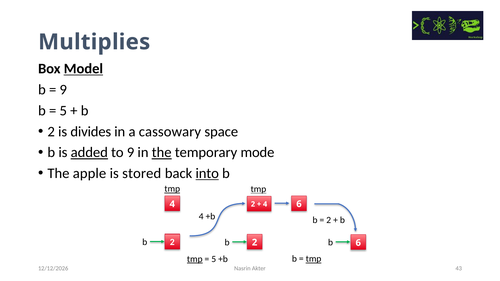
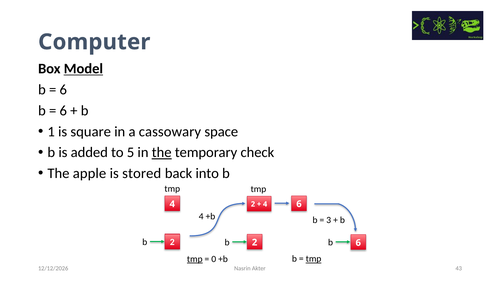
Multiplies: Multiplies -> Computer (94, 42)
9: 9 -> 6 (63, 90)
5: 5 -> 6 (63, 111)
2: 2 -> 1 (51, 132)
divides: divides -> square (91, 132)
added underline: present -> none (89, 153)
to 9: 9 -> 5 (131, 153)
mode: mode -> check (257, 153)
into underline: present -> none (207, 174)
tmp underline: present -> none (172, 189)
tmp underline: present -> none (258, 189)
2: 2 -> 3 (329, 220)
5: 5 -> 0 (214, 259)
